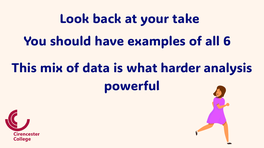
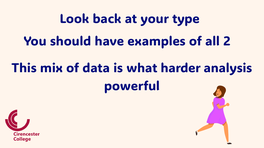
take: take -> type (186, 19)
6: 6 -> 2 (227, 41)
